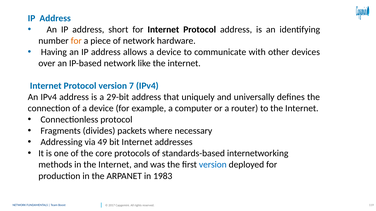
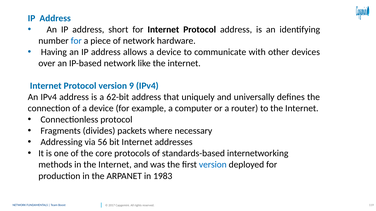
for colour: orange -> blue (76, 41)
7: 7 -> 9 (131, 86)
29-bit: 29-bit -> 62-bit (118, 97)
49: 49 -> 56 (102, 142)
